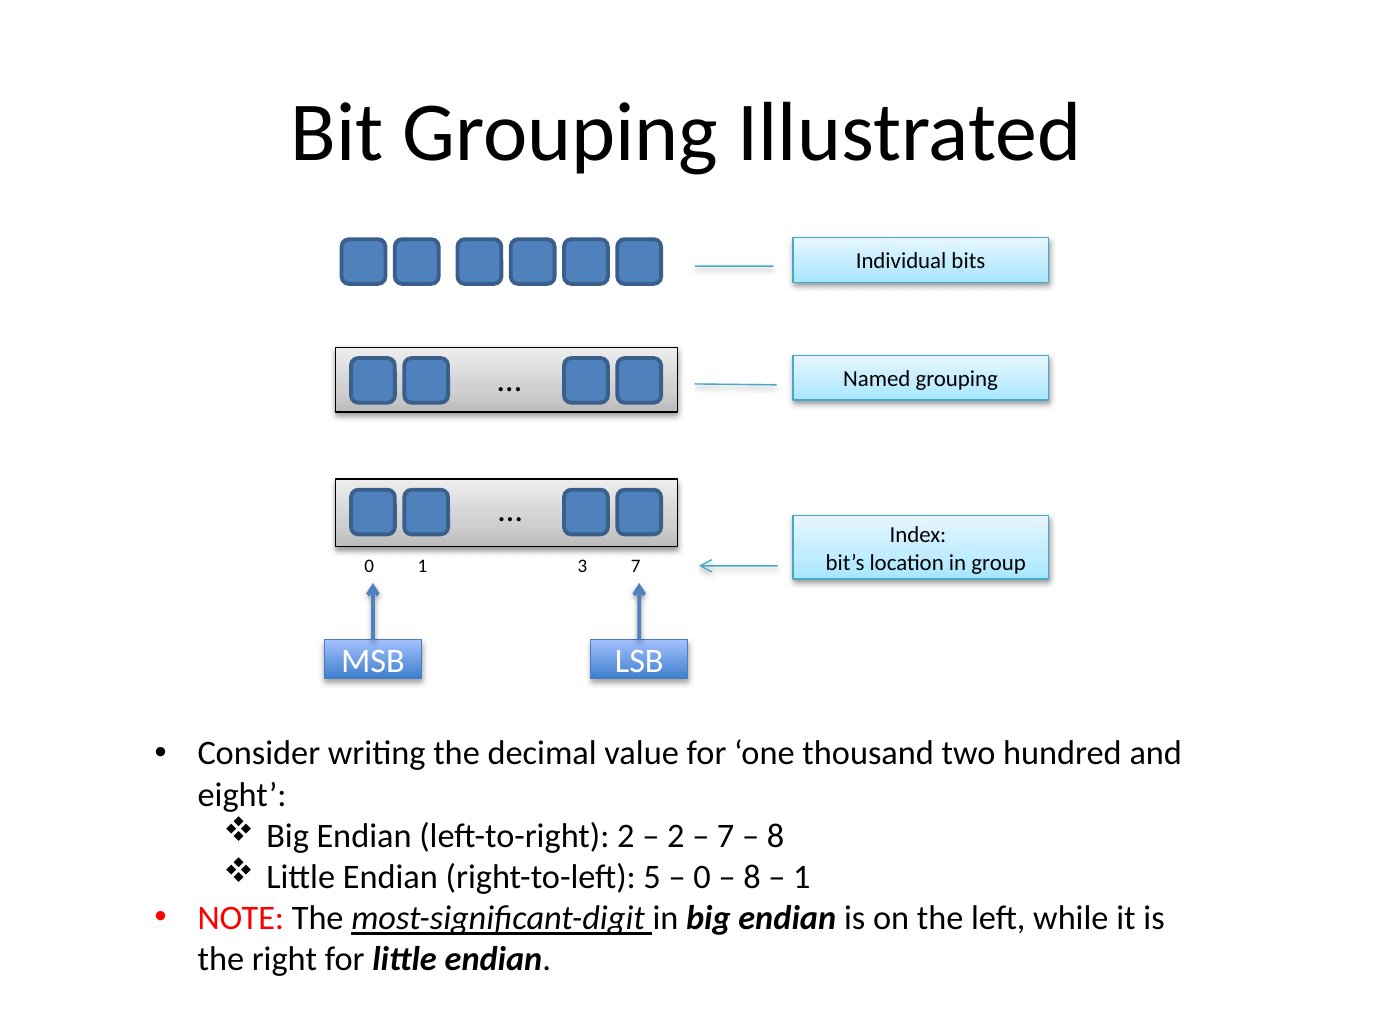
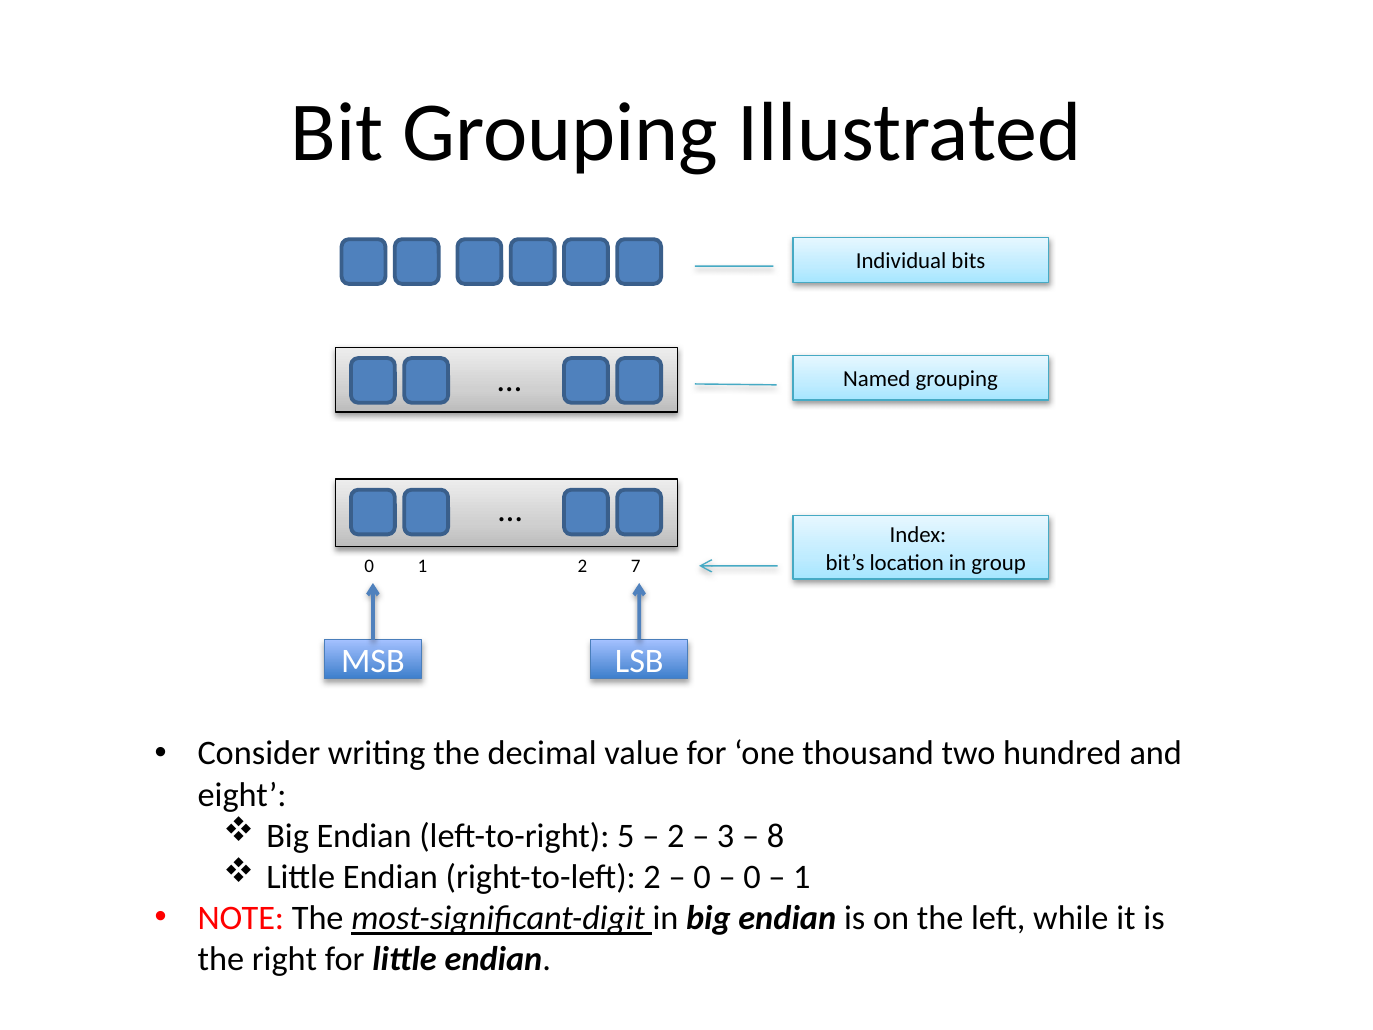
1 3: 3 -> 2 (582, 566)
left-to-right 2: 2 -> 5 (626, 836)
7: 7 -> 3 (726, 836)
right-to-left 5: 5 -> 2 (652, 877)
8: 8 -> 0 (752, 877)
